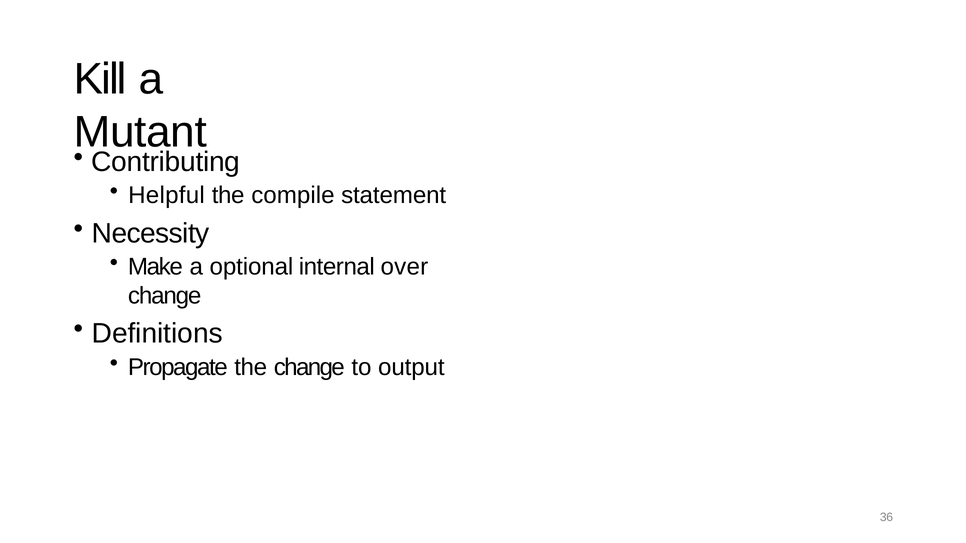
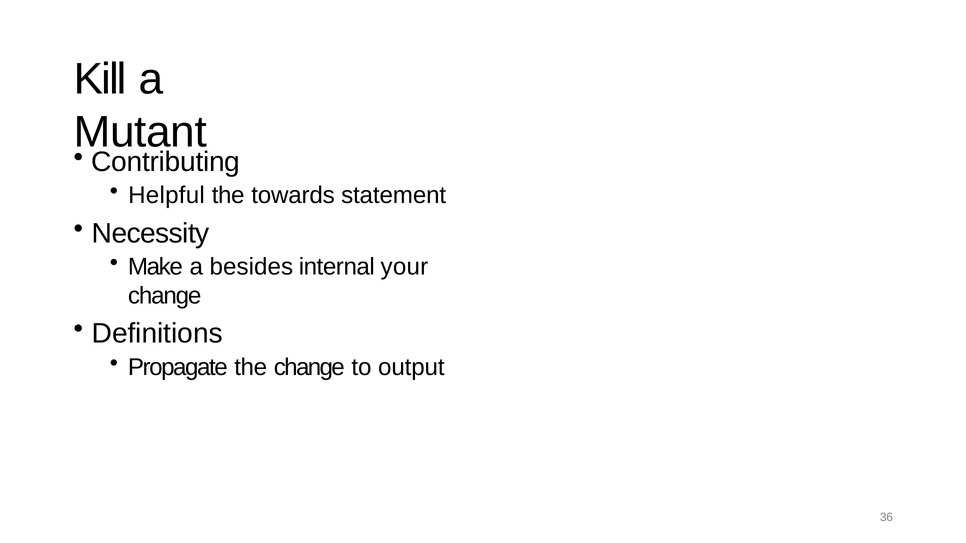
compile: compile -> towards (293, 196)
optional: optional -> besides (251, 267)
over: over -> your (404, 267)
